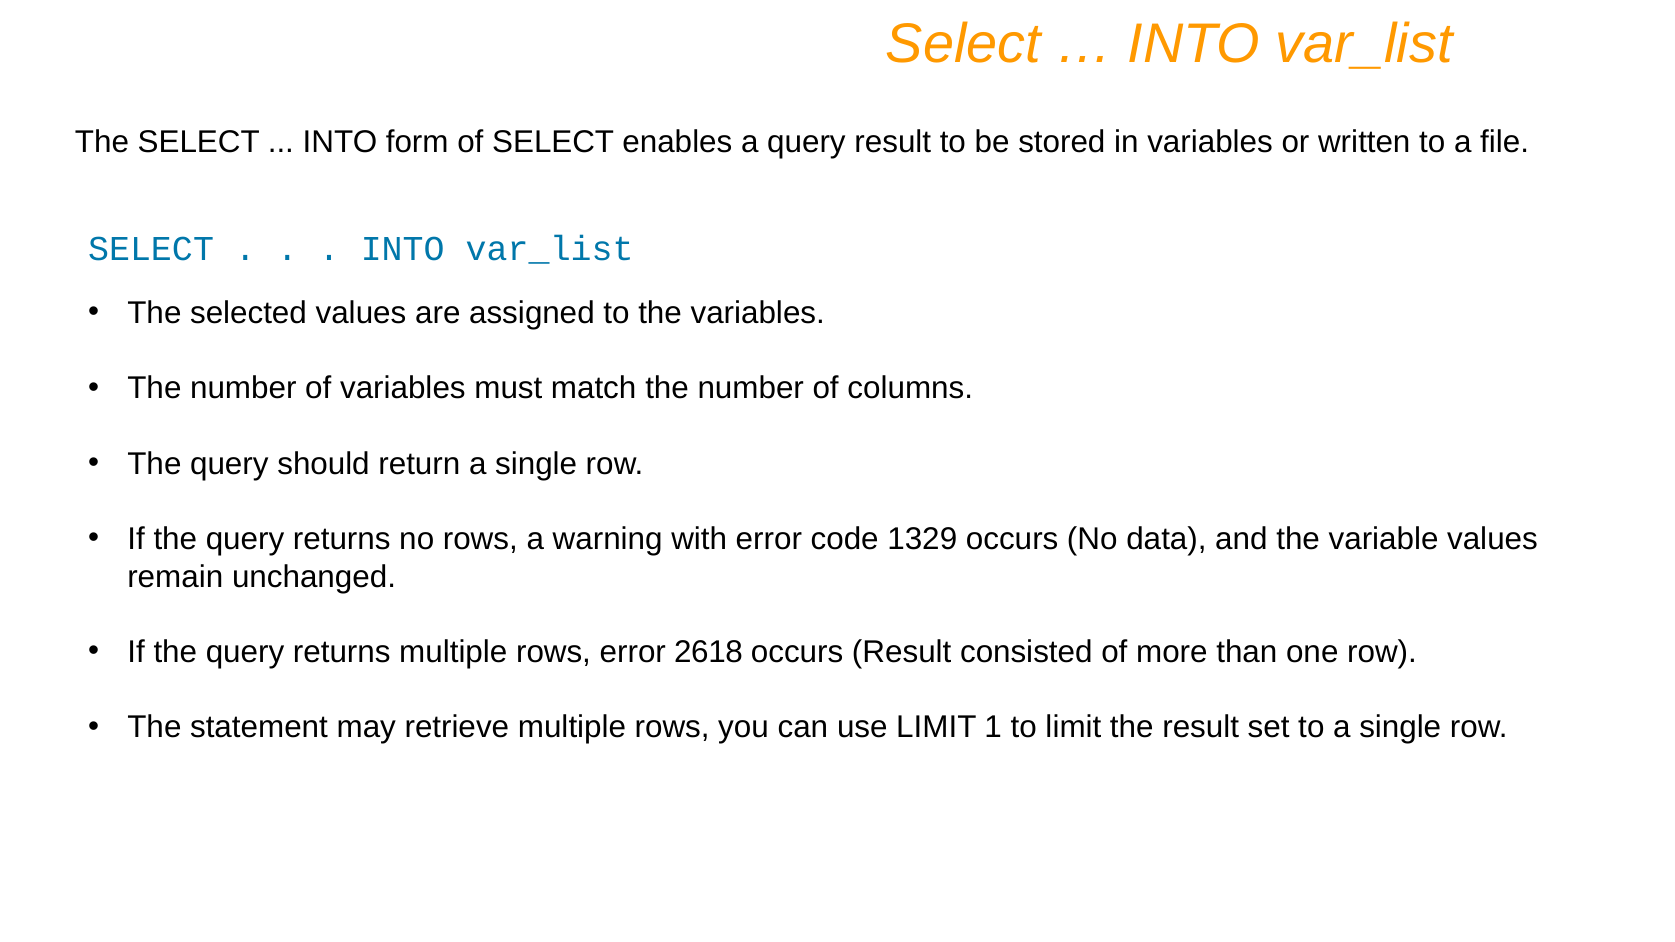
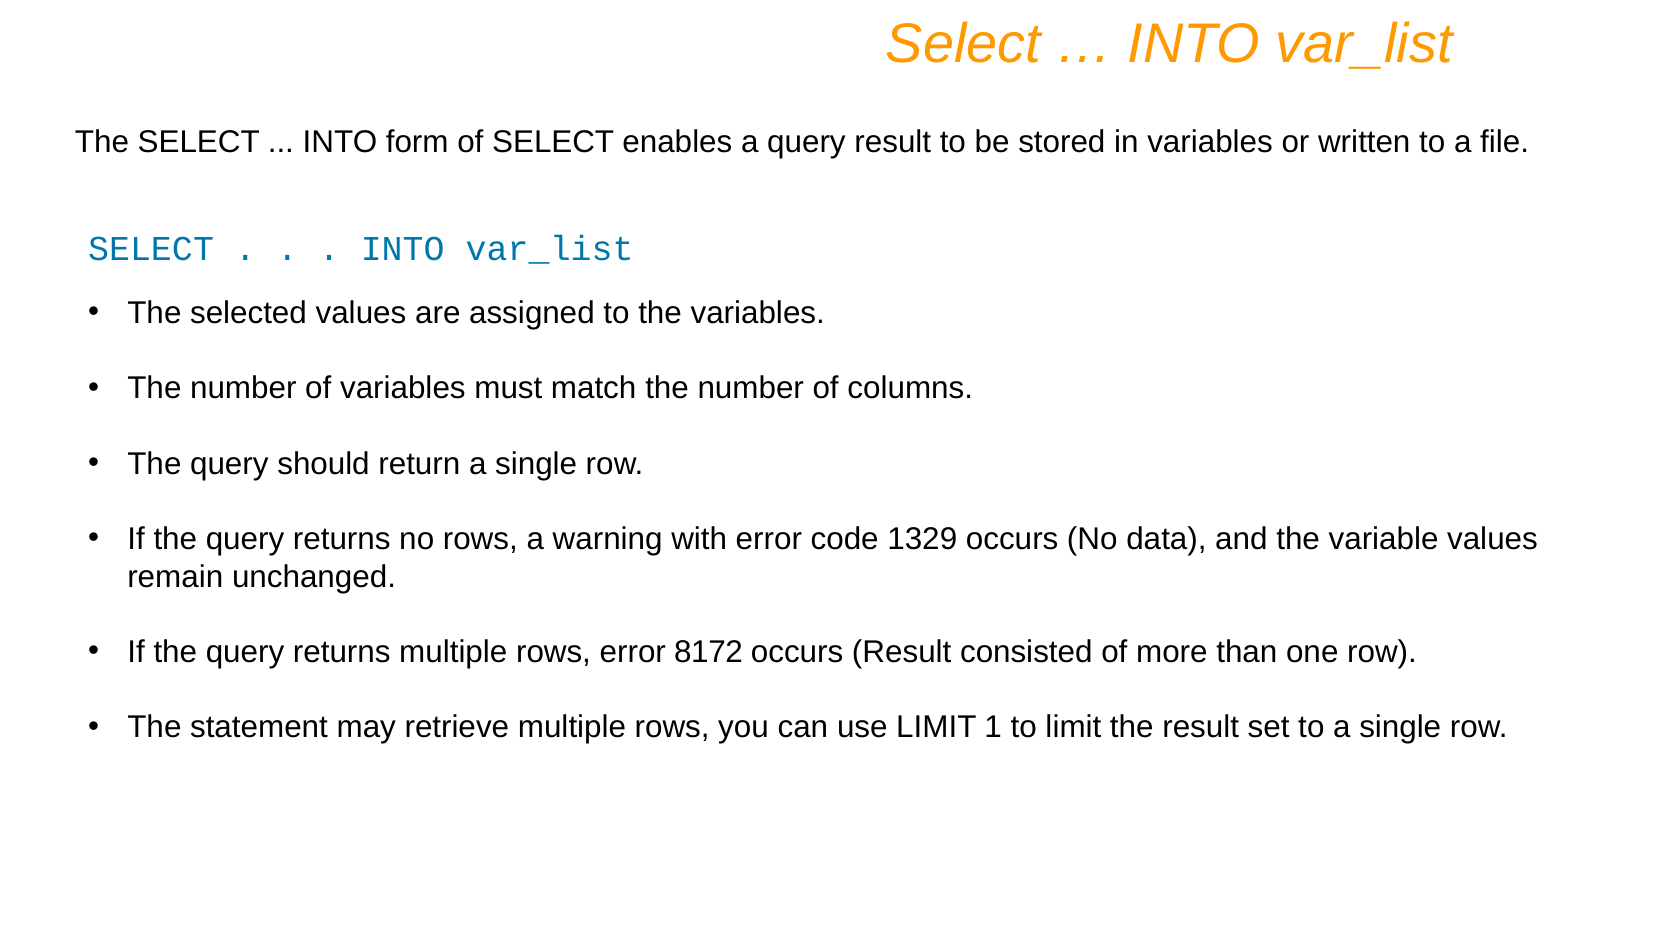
2618: 2618 -> 8172 (708, 652)
